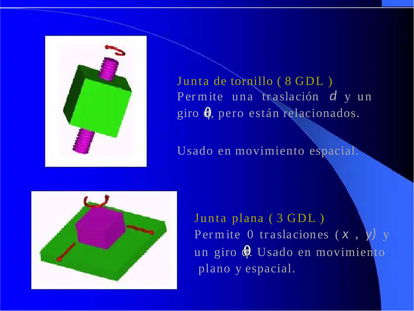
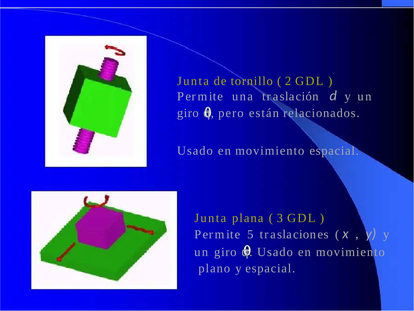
8: 8 -> 2 (288, 81)
0: 0 -> 5 (250, 235)
